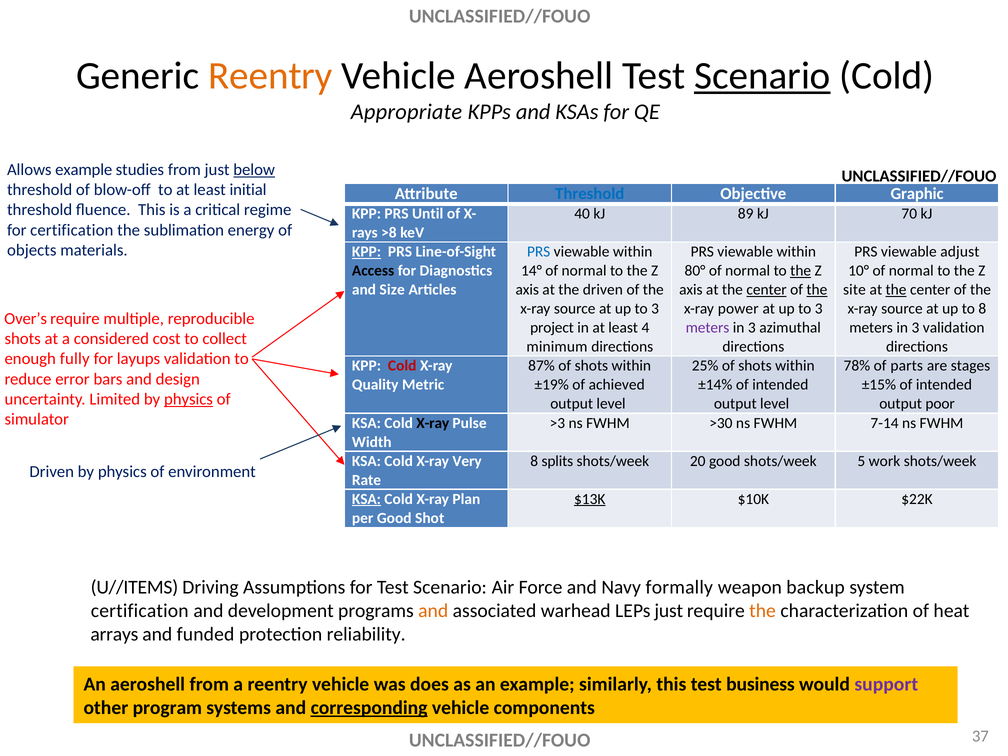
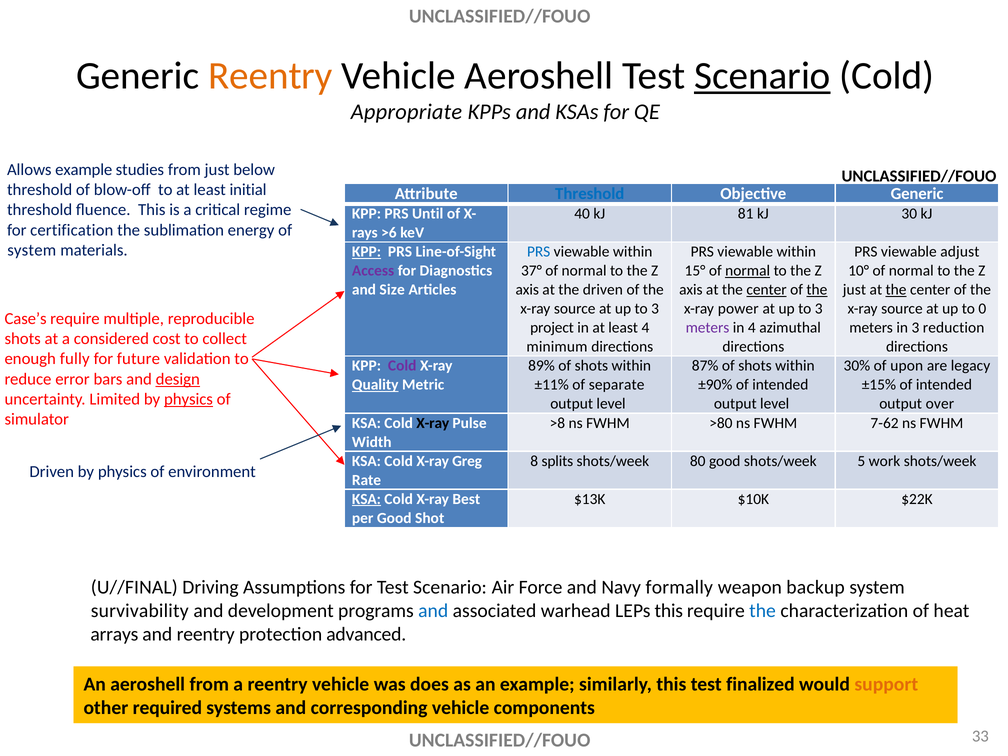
below underline: present -> none (254, 170)
Objective Graphic: Graphic -> Generic (917, 194)
89: 89 -> 81 (746, 214)
70: 70 -> 30 (909, 214)
>8: >8 -> >6 (389, 233)
objects: objects -> system (32, 250)
Access colour: black -> purple (373, 271)
14°: 14° -> 37° (531, 271)
80°: 80° -> 15° (695, 271)
normal underline: none -> present (748, 271)
the underline: present -> none (801, 271)
site: site -> just (854, 290)
to 8: 8 -> 0 (982, 309)
Over’s: Over’s -> Case’s (26, 319)
3: 3 -> 4 (752, 328)
3 validation: validation -> reduction (954, 328)
layups: layups -> future (138, 359)
Cold colour: red -> purple (402, 366)
87%: 87% -> 89% (542, 366)
25%: 25% -> 87% (705, 366)
78%: 78% -> 30% (857, 366)
parts: parts -> upon (907, 366)
stages: stages -> legacy (971, 366)
design underline: none -> present (178, 379)
Quality underline: none -> present (375, 385)
±19%: ±19% -> ±11% (552, 385)
achieved: achieved -> separate (617, 385)
±14%: ±14% -> ±90% (715, 385)
poor: poor -> over (940, 404)
>3: >3 -> >8 (557, 423)
>30: >30 -> >80 (721, 423)
7-14: 7-14 -> 7-62 (885, 423)
Very: Very -> Greg (467, 461)
20: 20 -> 80 (698, 461)
Plan: Plan -> Best (466, 499)
$13K underline: present -> none (590, 499)
U//ITEMS: U//ITEMS -> U//FINAL (134, 587)
certification: certification -> survivability (140, 611)
and colour: orange -> blue (433, 611)
LEPs just: just -> this (669, 611)
the colour: orange -> blue (763, 611)
and funded: funded -> reentry (206, 634)
reliability: reliability -> advanced (366, 634)
business: business -> finalized (760, 684)
support colour: purple -> orange (886, 684)
program: program -> required (167, 708)
corresponding underline: present -> none (369, 708)
37: 37 -> 33 (980, 736)
